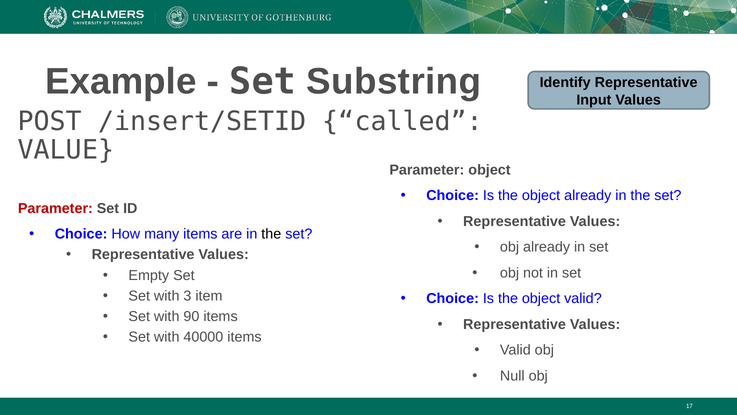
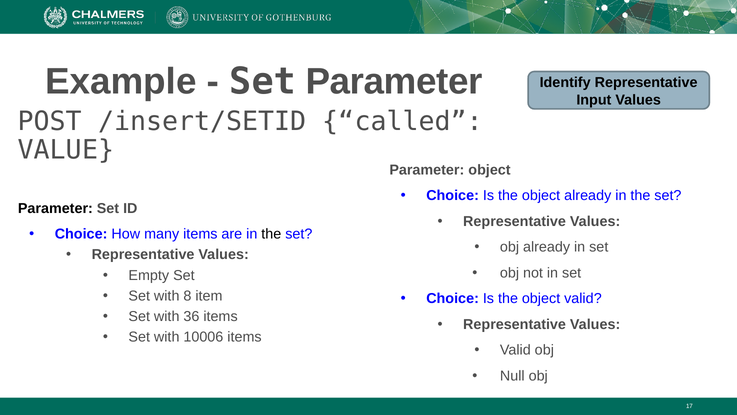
Set Substring: Substring -> Parameter (394, 81)
Parameter colour: red -> black (55, 208)
3: 3 -> 8 (187, 296)
90: 90 -> 36 (191, 316)
40000: 40000 -> 10006 (203, 337)
